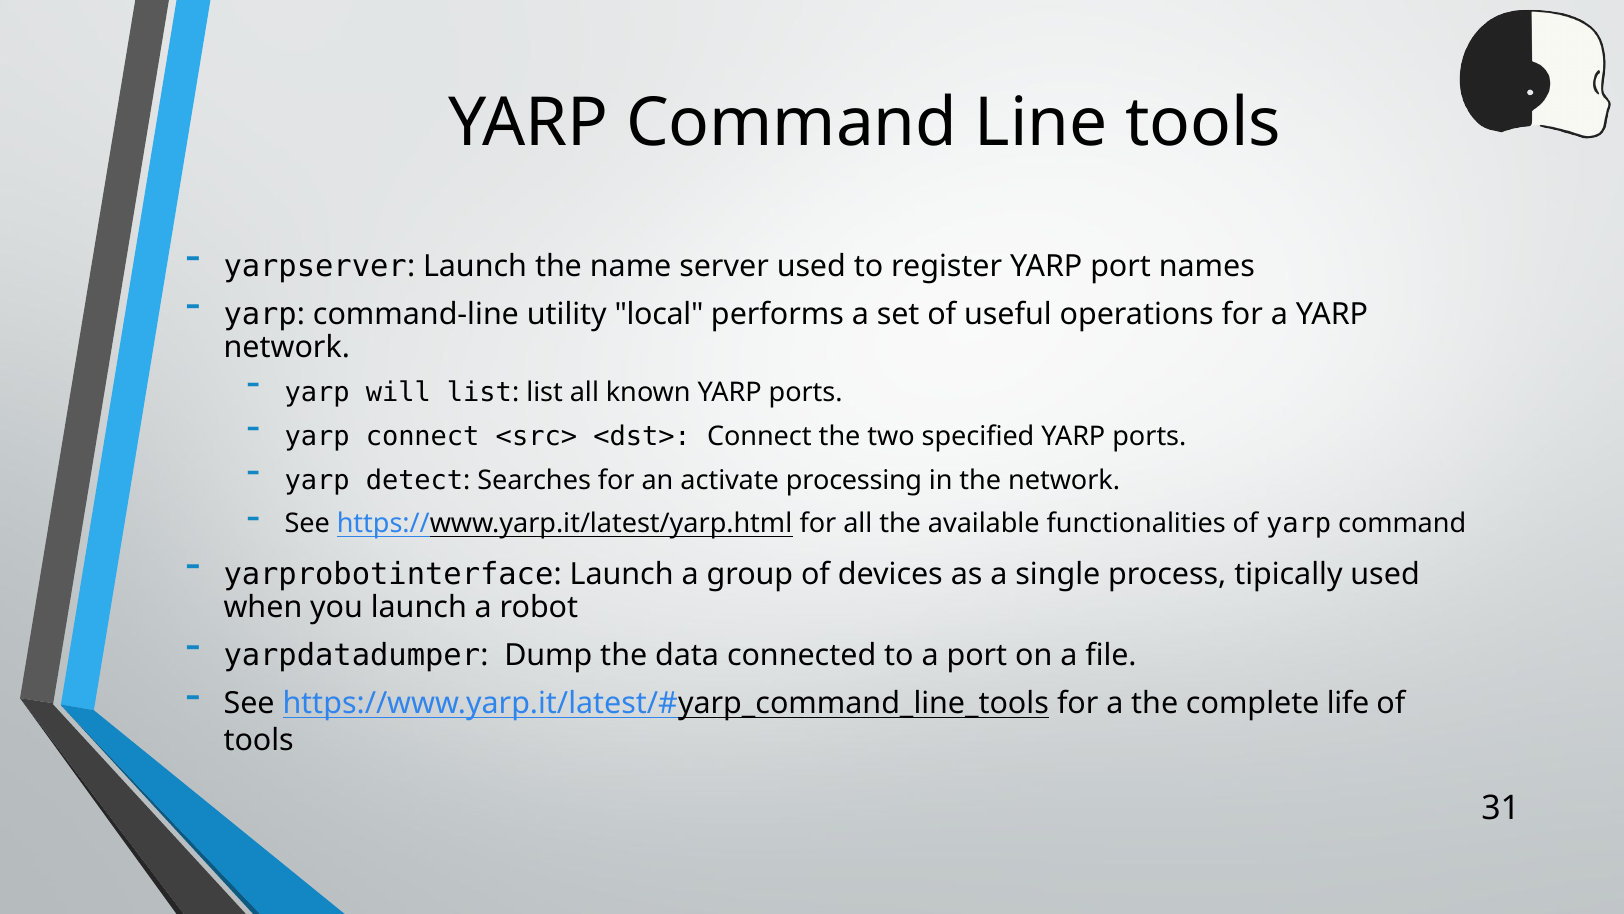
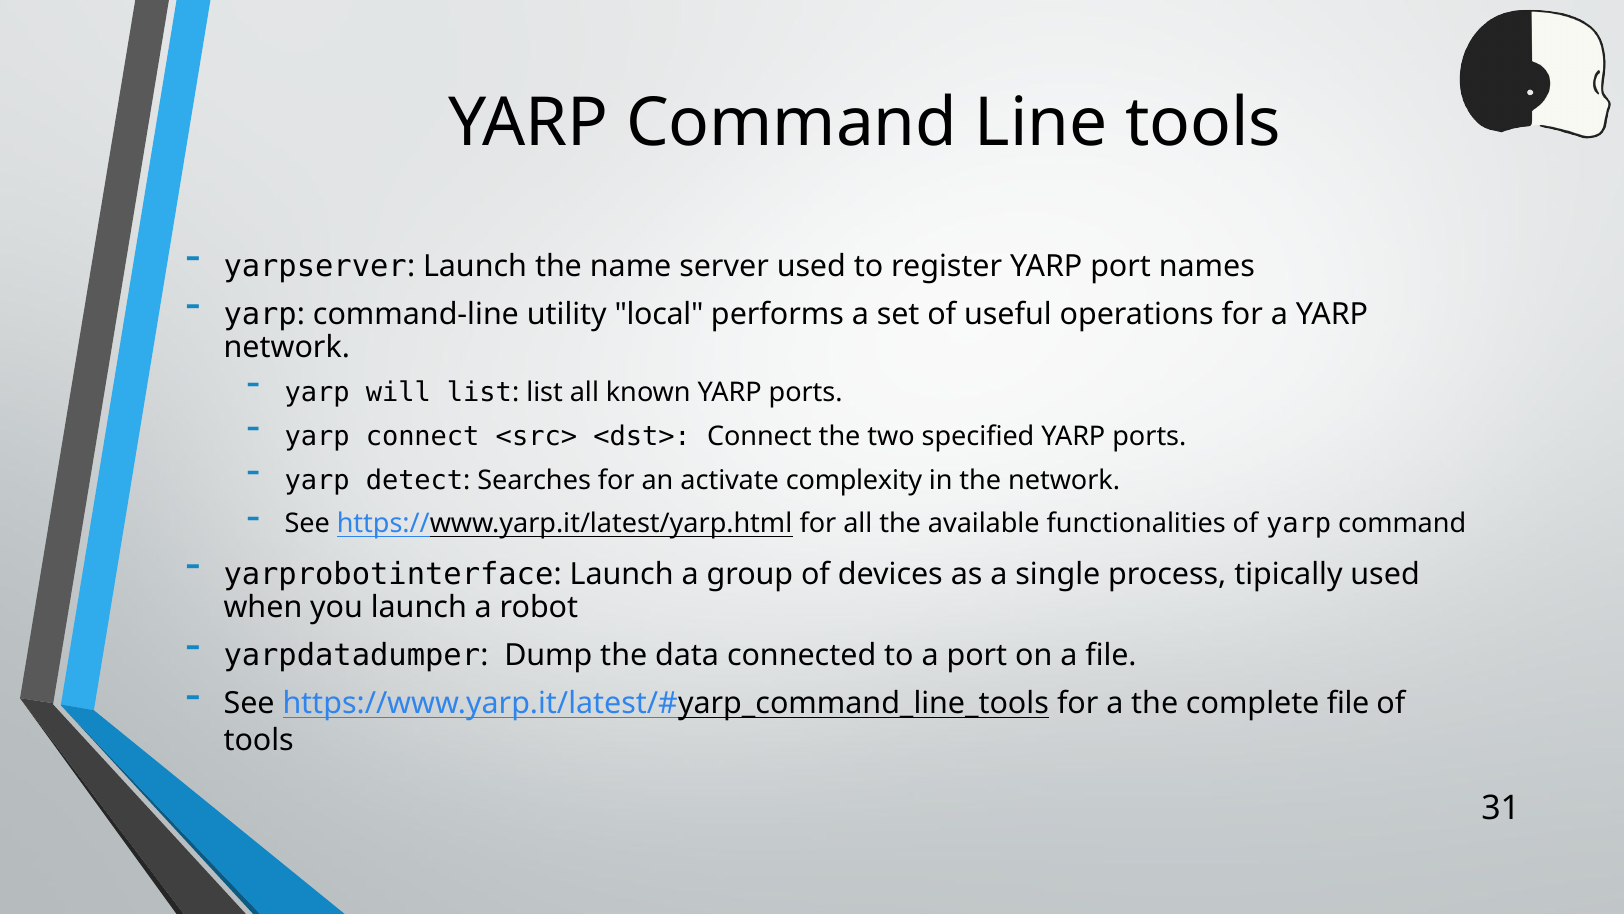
processing: processing -> complexity (854, 480)
complete life: life -> file (1348, 703)
